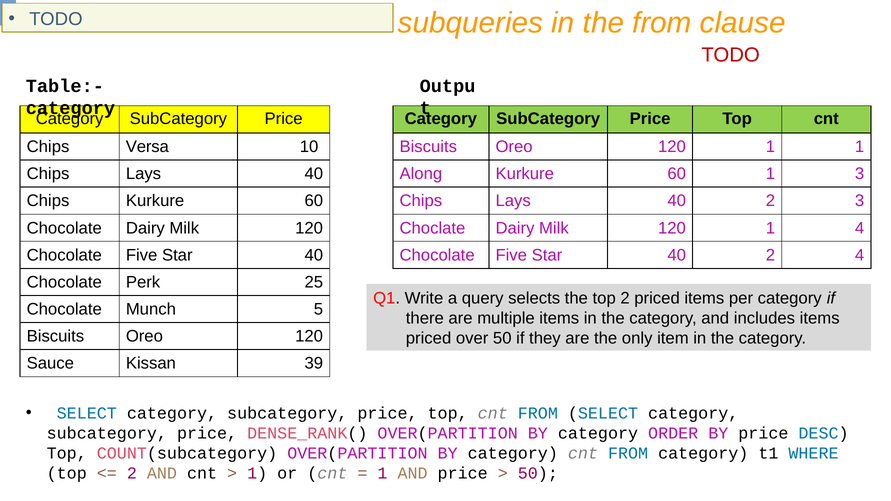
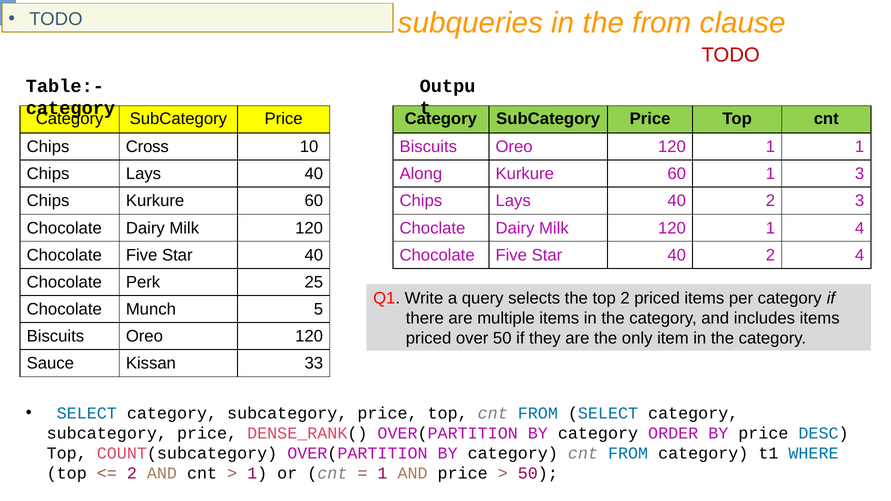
Versa: Versa -> Cross (147, 147)
39: 39 -> 33 (314, 364)
